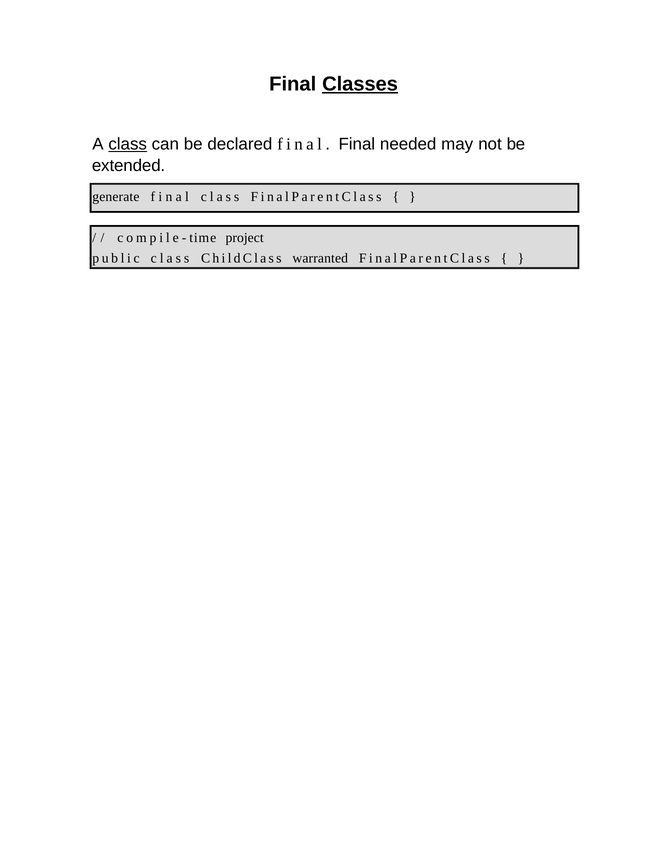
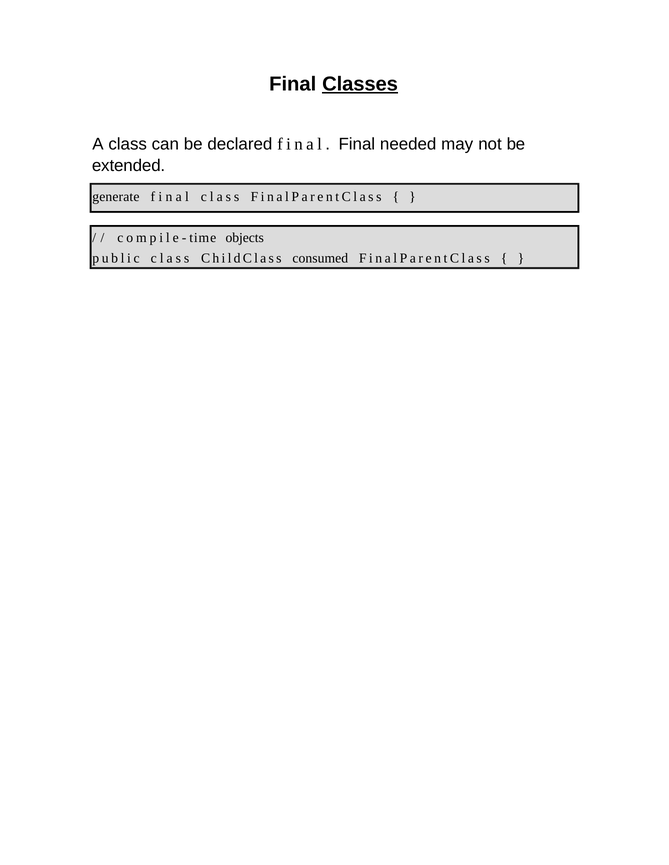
class underline: present -> none (128, 144)
project: project -> objects (245, 238)
warranted: warranted -> consumed (320, 258)
